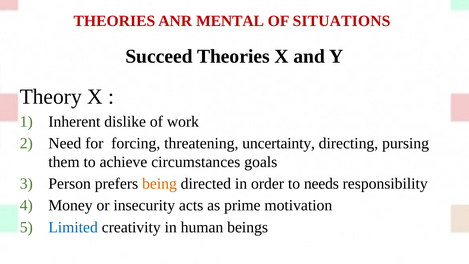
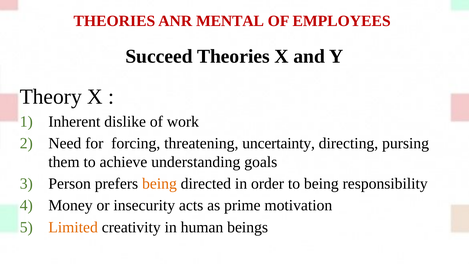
SITUATIONS: SITUATIONS -> EMPLOYEES (342, 21)
circumstances: circumstances -> understanding (196, 162)
to needs: needs -> being (321, 184)
Limited colour: blue -> orange (73, 227)
